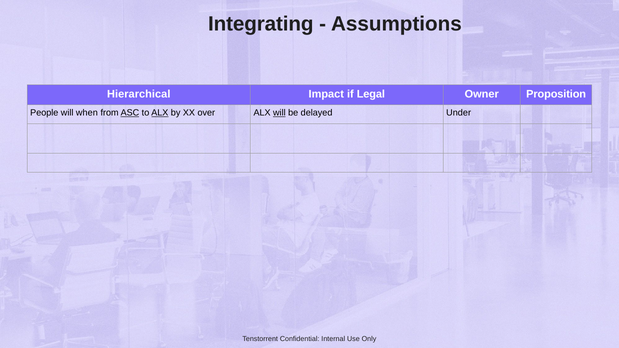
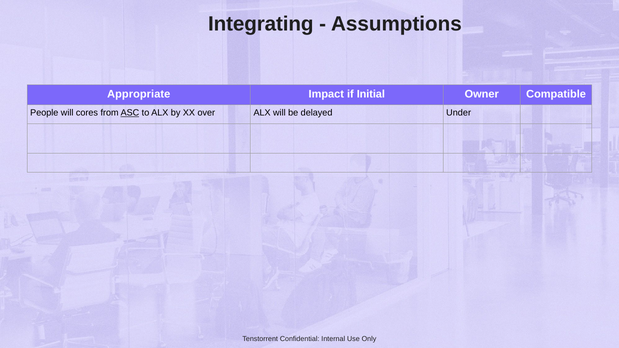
Hierarchical: Hierarchical -> Appropriate (139, 94)
Legal: Legal -> Initial (371, 94)
Proposition: Proposition -> Compatible (556, 94)
when: when -> cores (87, 113)
ALX underline: present -> none (160, 113)
will underline: present -> none (279, 113)
